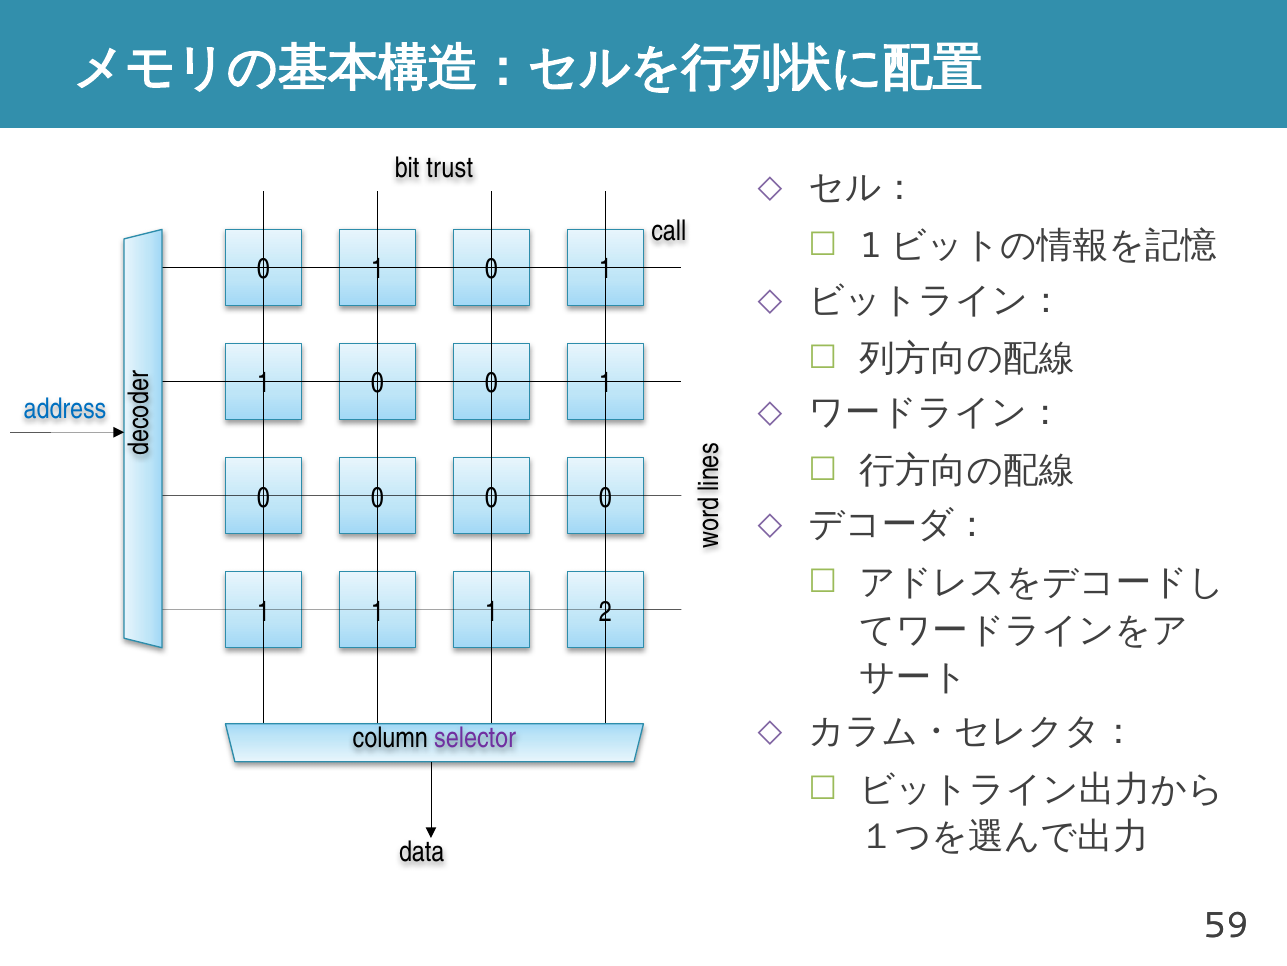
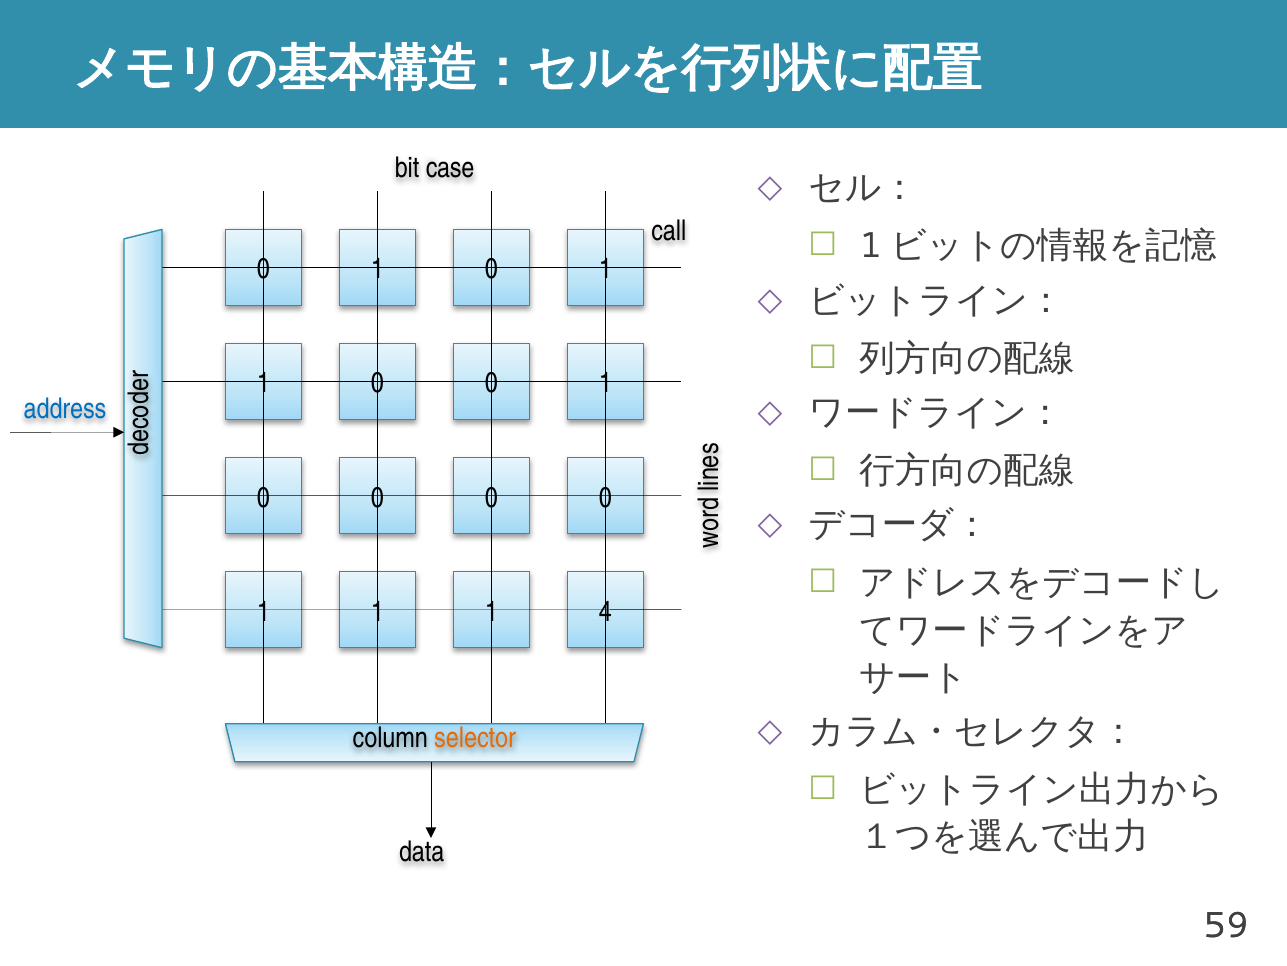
trust: trust -> case (450, 168)
2: 2 -> 4 (605, 611)
selector colour: purple -> orange (475, 738)
